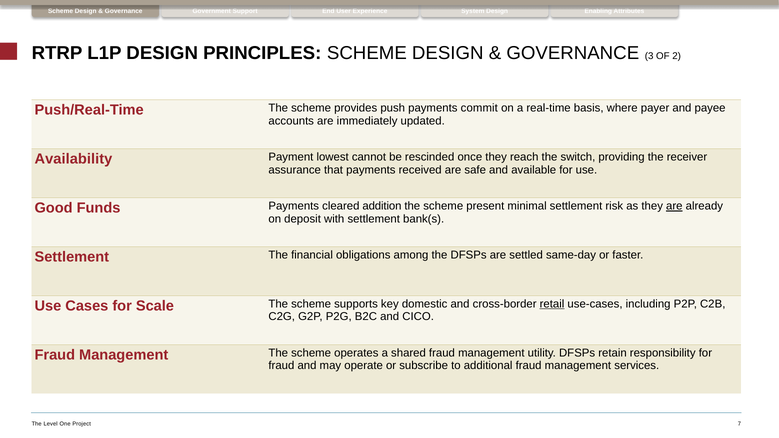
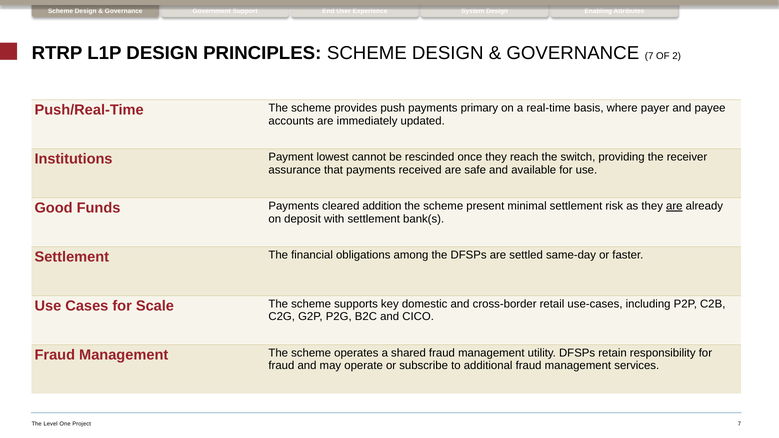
GOVERNANCE 3: 3 -> 7 (649, 56)
commit: commit -> primary (479, 108)
Availability: Availability -> Institutions (74, 159)
retail underline: present -> none (552, 304)
